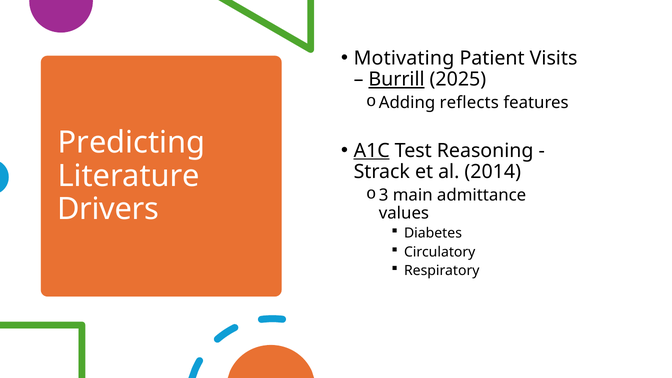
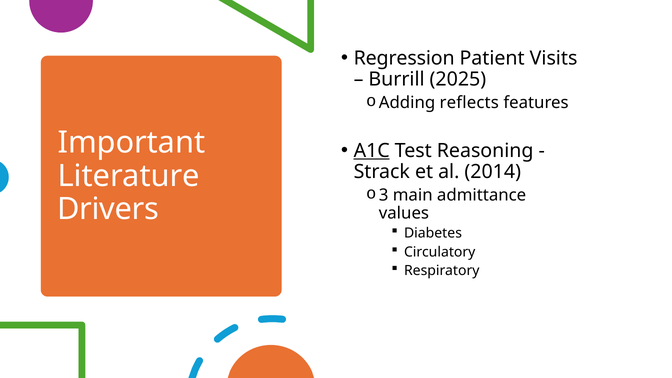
Motivating: Motivating -> Regression (404, 58)
Burrill underline: present -> none (397, 79)
Predicting: Predicting -> Important (131, 143)
